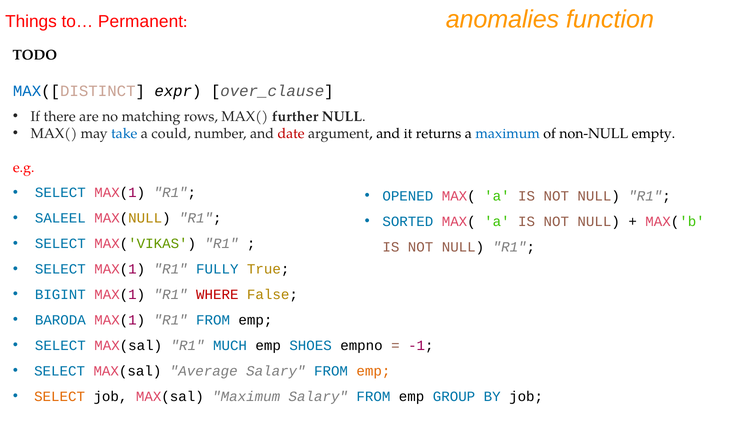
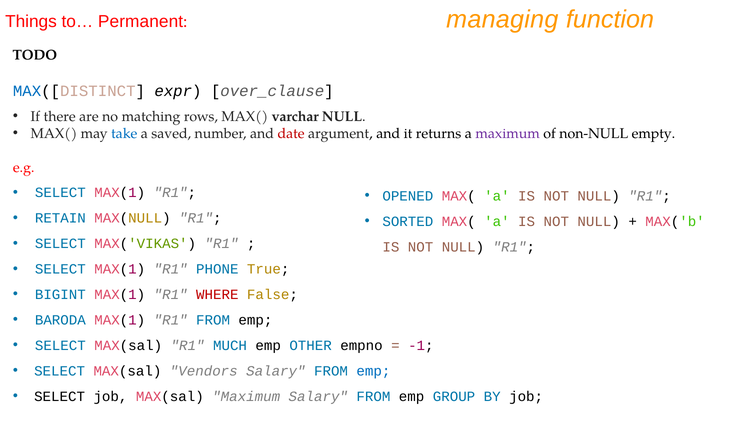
anomalies: anomalies -> managing (502, 20)
further: further -> varchar (295, 117)
could: could -> saved (171, 134)
maximum colour: blue -> purple (508, 134)
SALEEL: SALEEL -> RETAIN (60, 218)
FULLY: FULLY -> PHONE (217, 269)
SHOES: SHOES -> OTHER (311, 346)
Average: Average -> Vendors (204, 371)
emp colour: orange -> blue (373, 371)
SELECT colour: orange -> black (60, 396)
